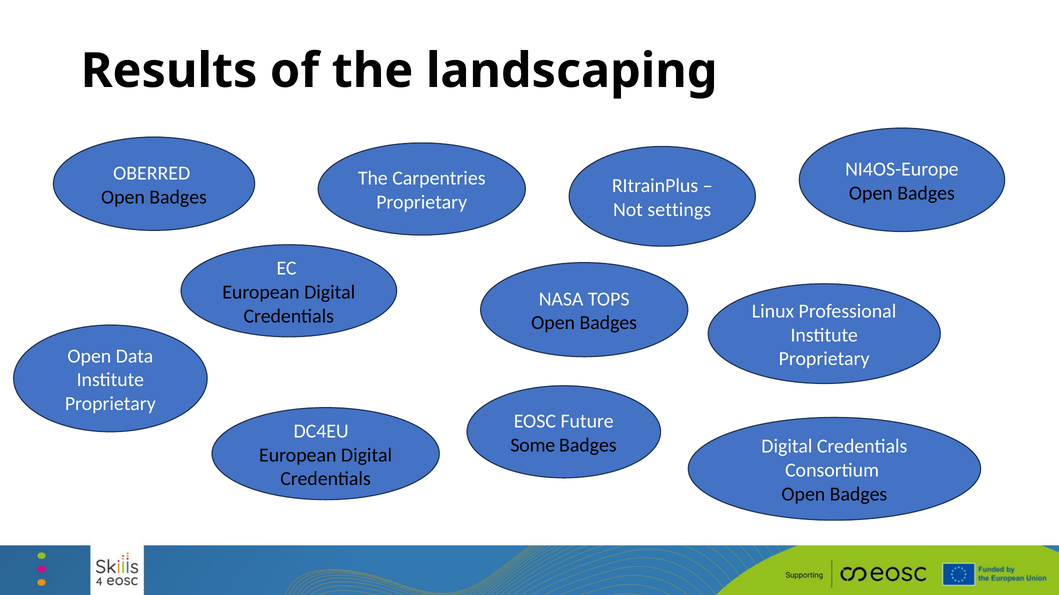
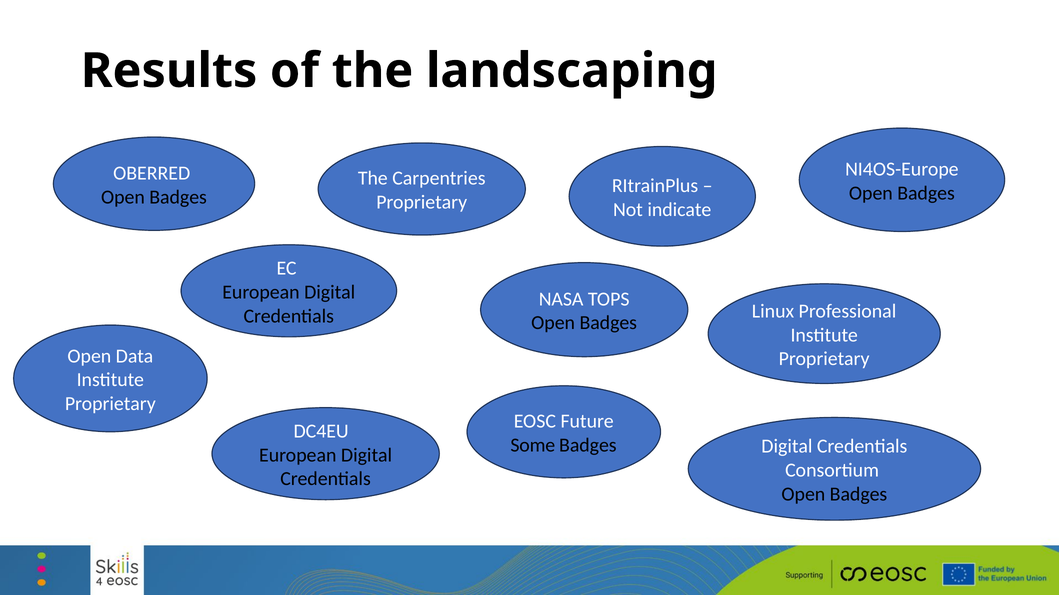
settings: settings -> indicate (679, 210)
